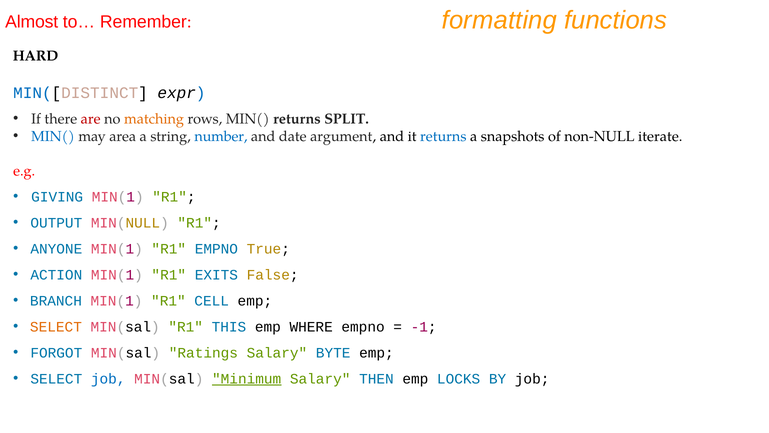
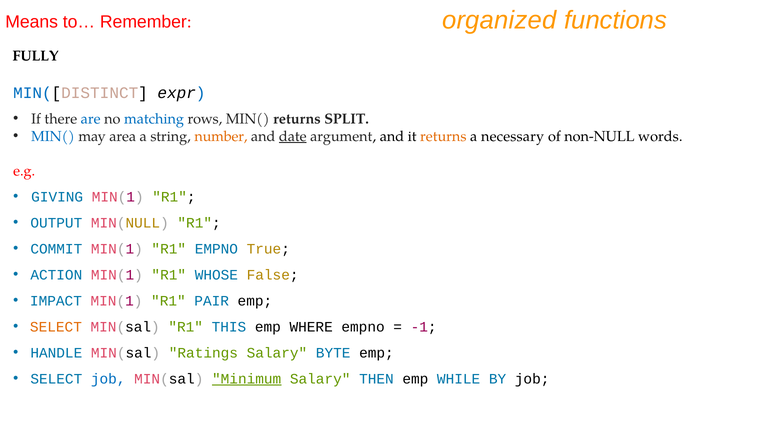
Almost: Almost -> Means (32, 22)
formatting: formatting -> organized (499, 20)
HARD: HARD -> FULLY (36, 56)
are colour: red -> blue (91, 119)
matching colour: orange -> blue (154, 119)
number colour: blue -> orange (221, 136)
date underline: none -> present (293, 136)
returns colour: blue -> orange (443, 136)
snapshots: snapshots -> necessary (513, 136)
iterate: iterate -> words (660, 136)
ANYONE: ANYONE -> COMMIT (56, 249)
EXITS: EXITS -> WHOSE (216, 275)
BRANCH: BRANCH -> IMPACT (56, 301)
CELL: CELL -> PAIR (212, 301)
FORGOT: FORGOT -> HANDLE (56, 352)
LOCKS: LOCKS -> WHILE (459, 378)
